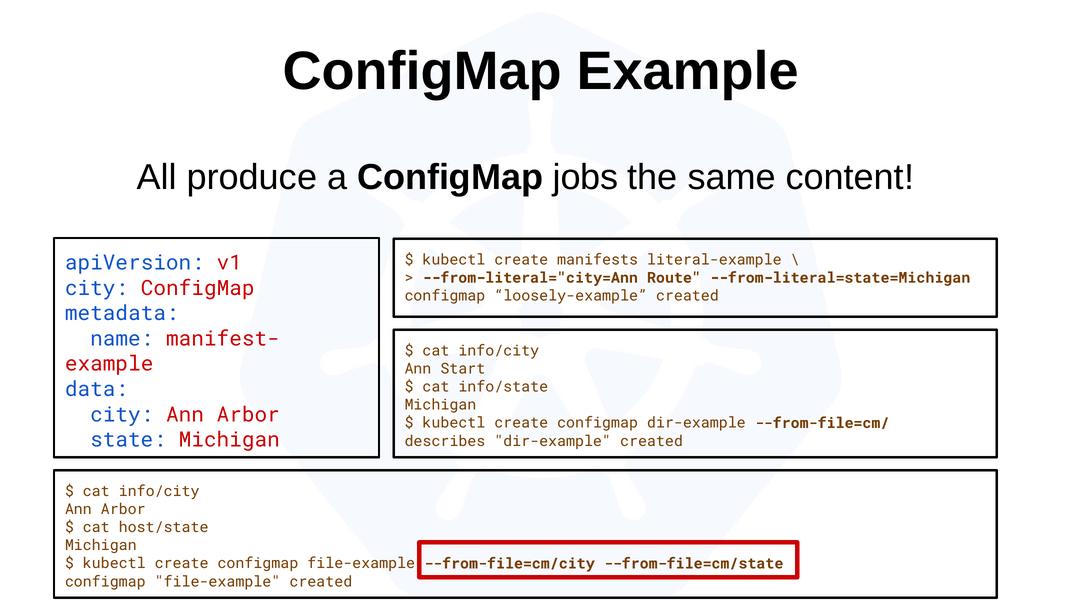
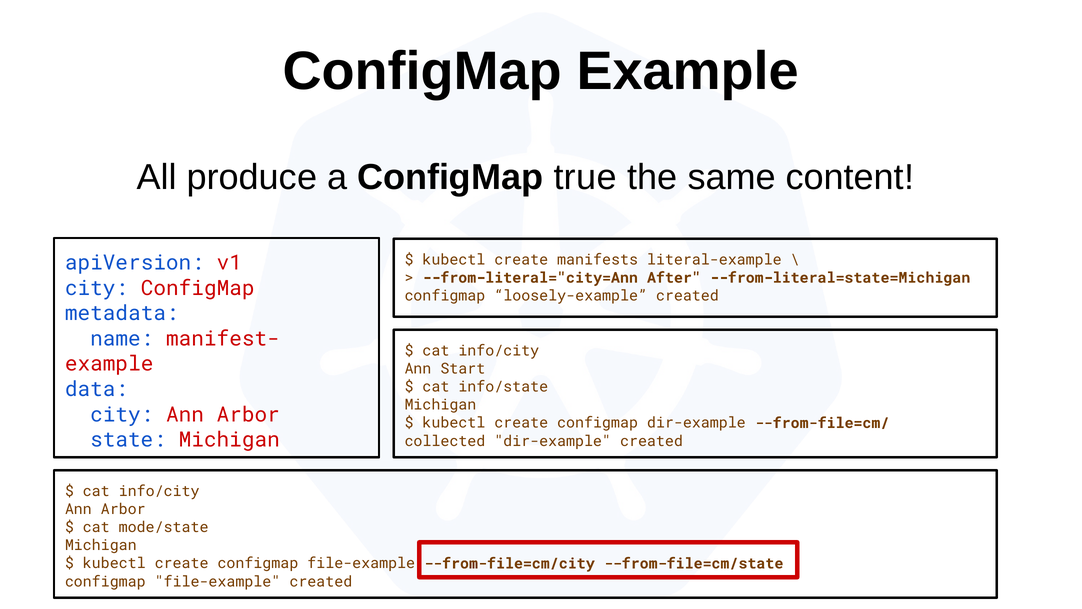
jobs: jobs -> true (585, 177)
Route: Route -> After (674, 278)
describes: describes -> collected (445, 441)
host/state: host/state -> mode/state (164, 527)
